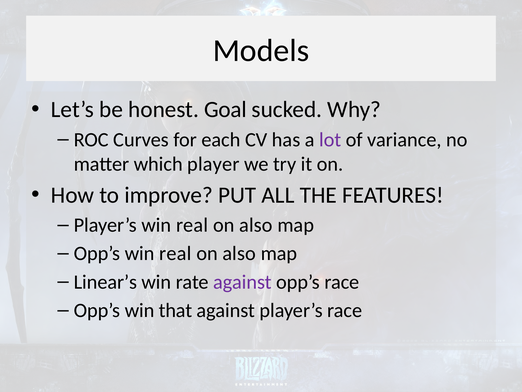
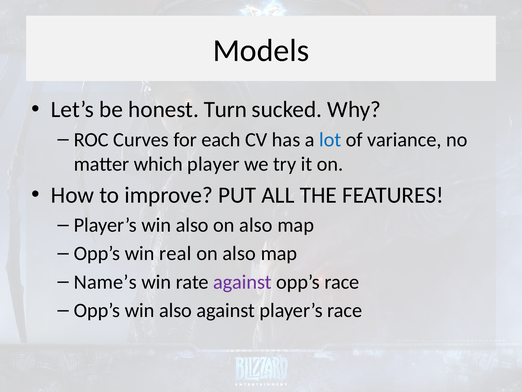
Goal: Goal -> Turn (225, 110)
lot colour: purple -> blue (330, 139)
Player’s win real: real -> also (192, 225)
Linear’s: Linear’s -> Name’s (105, 282)
Opp’s win that: that -> also (175, 310)
